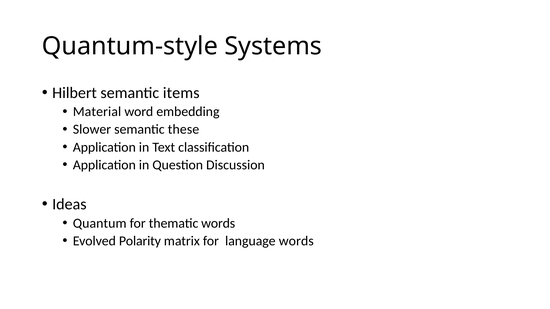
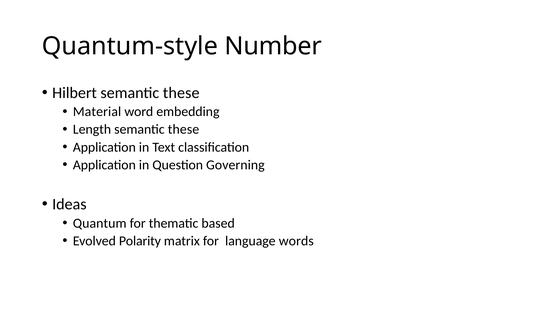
Systems: Systems -> Number (273, 46)
Hilbert semantic items: items -> these (181, 93)
Slower: Slower -> Length (92, 130)
Discussion: Discussion -> Governing (235, 165)
thematic words: words -> based (218, 223)
